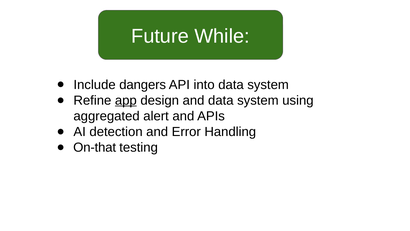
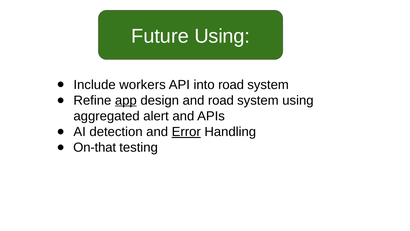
Future While: While -> Using (222, 36)
dangers: dangers -> workers (143, 85)
into data: data -> road (231, 85)
and data: data -> road (221, 100)
Error underline: none -> present (186, 132)
